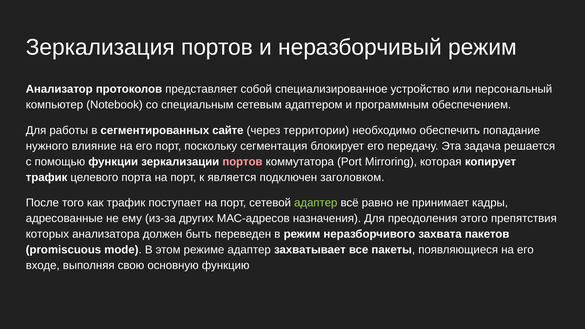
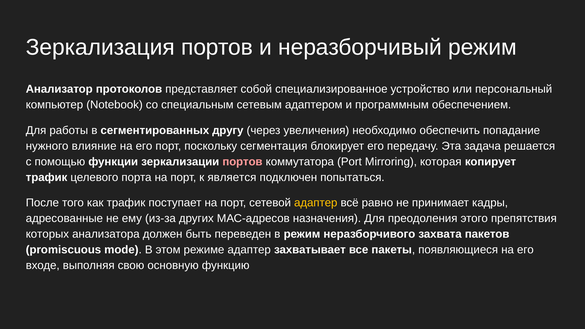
сайте: сайте -> другу (228, 130)
территории: территории -> увеличения (316, 130)
заголовком: заголовком -> попытаться (352, 177)
адаптер colour: light green -> yellow (316, 203)
